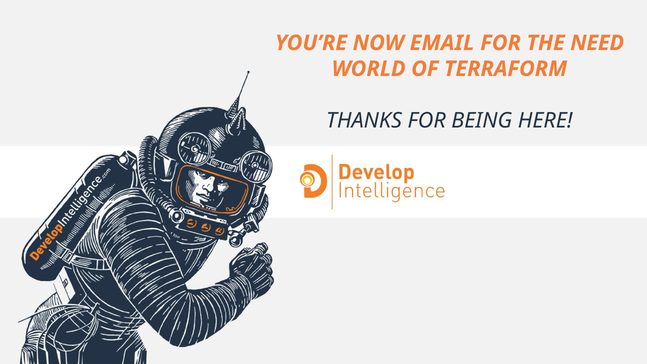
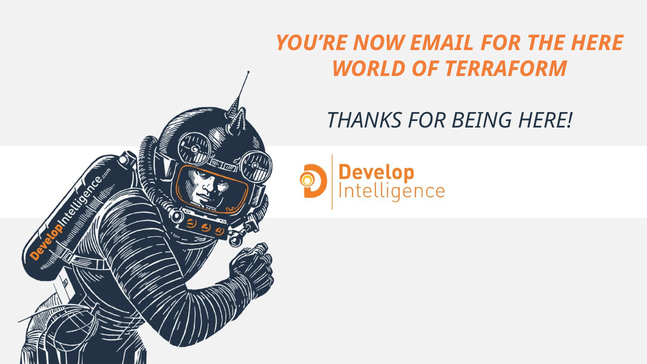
THE NEED: NEED -> HERE (597, 43)
